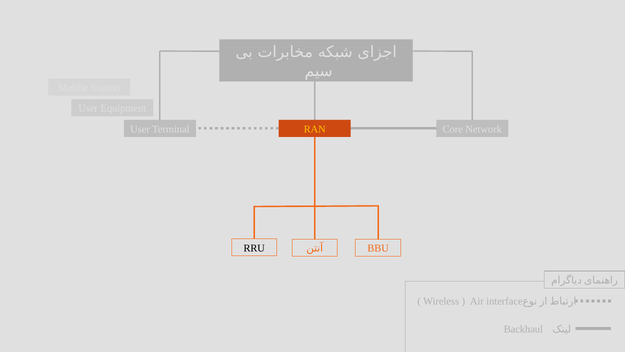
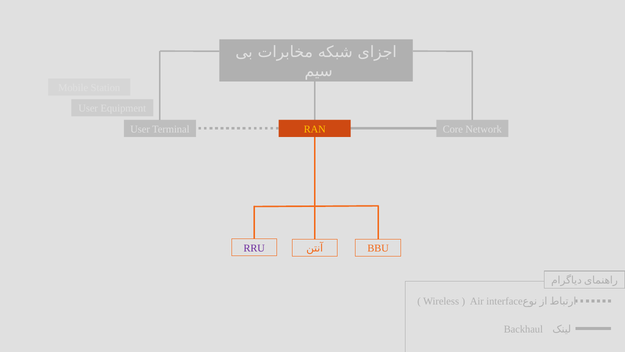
RRU colour: black -> purple (254, 248)
